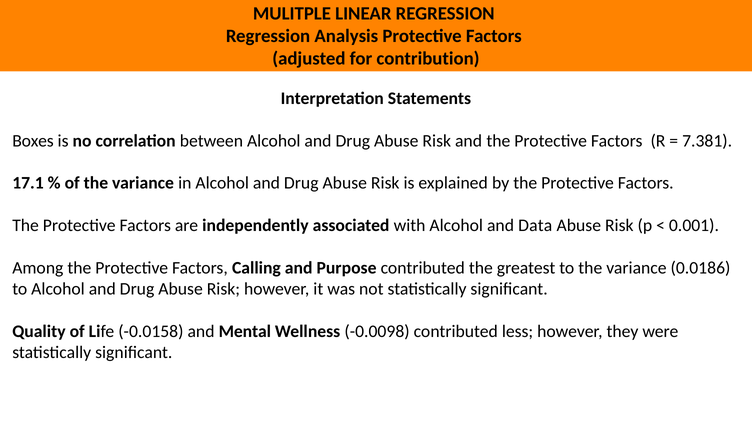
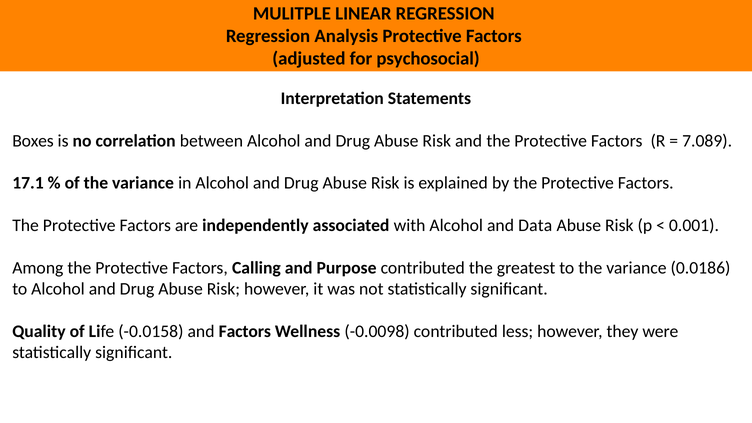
contribution: contribution -> psychosocial (428, 59)
7.381: 7.381 -> 7.089 (707, 141)
and Mental: Mental -> Factors (245, 331)
